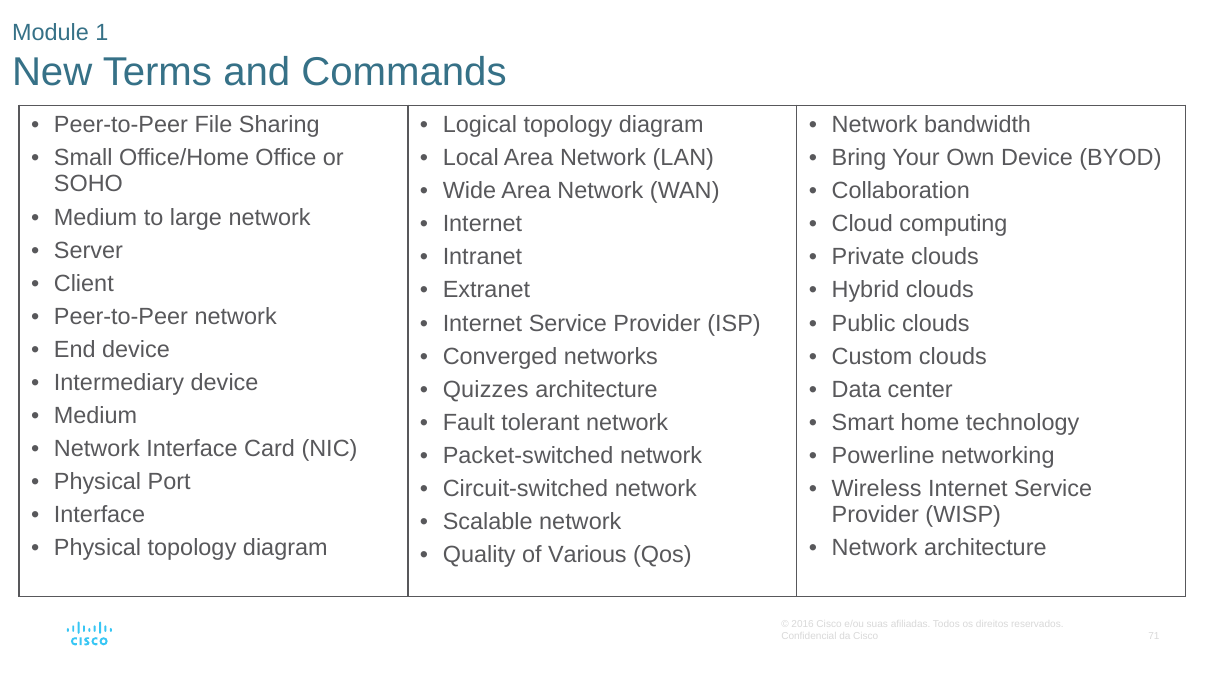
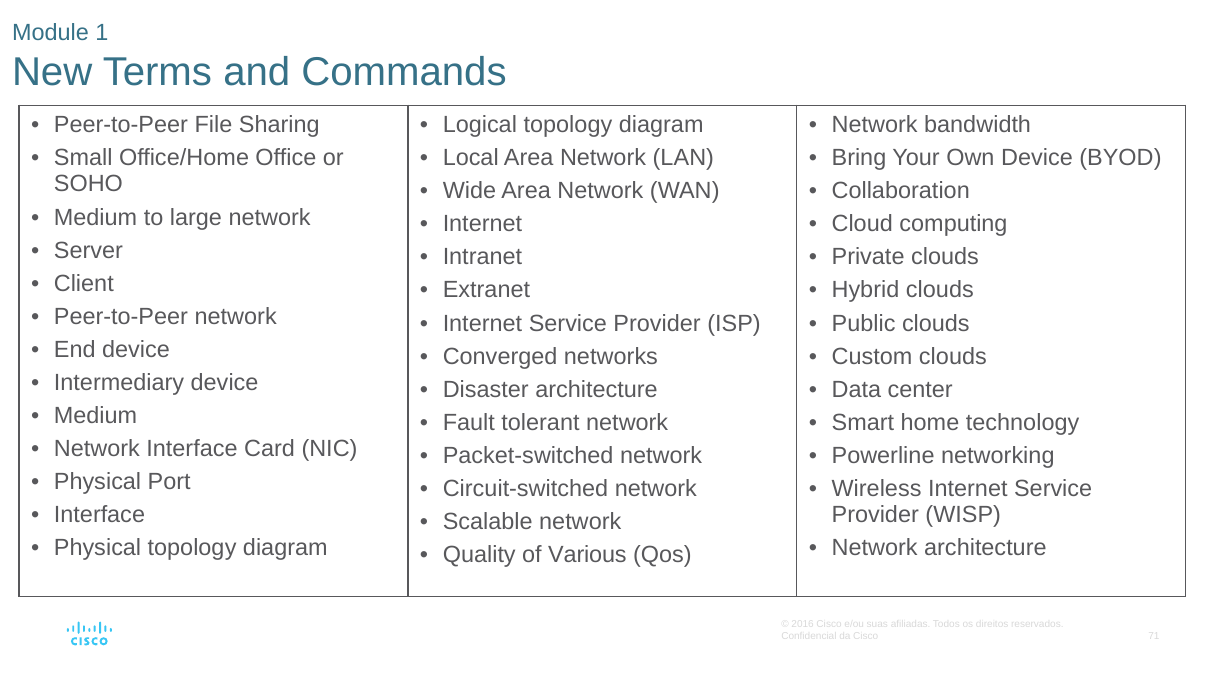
Quizzes: Quizzes -> Disaster (486, 389)
